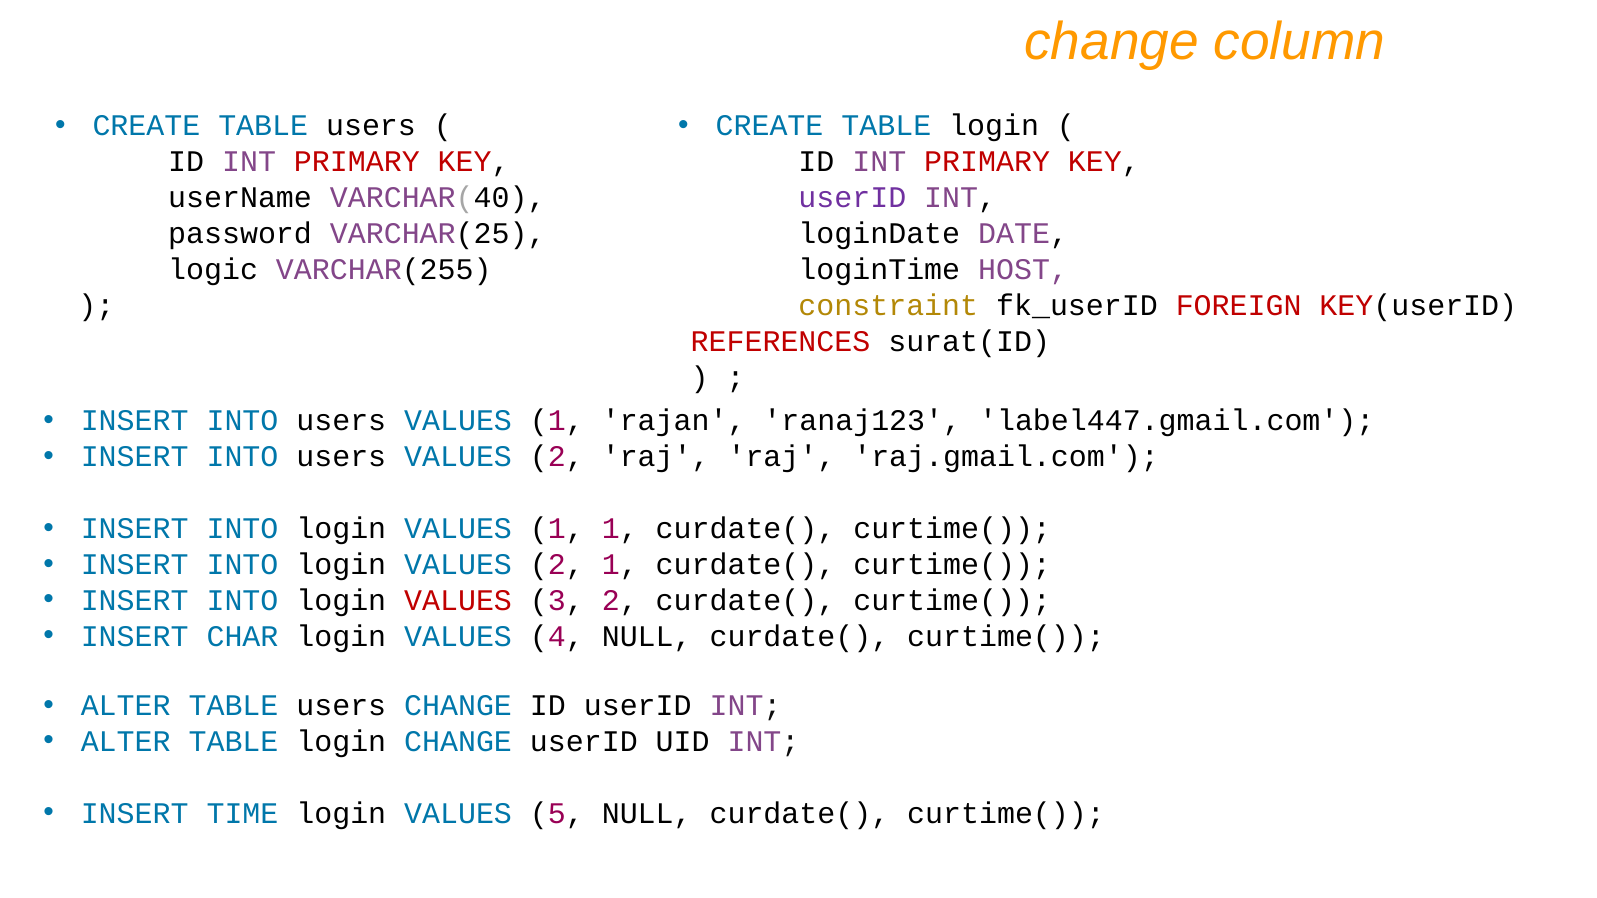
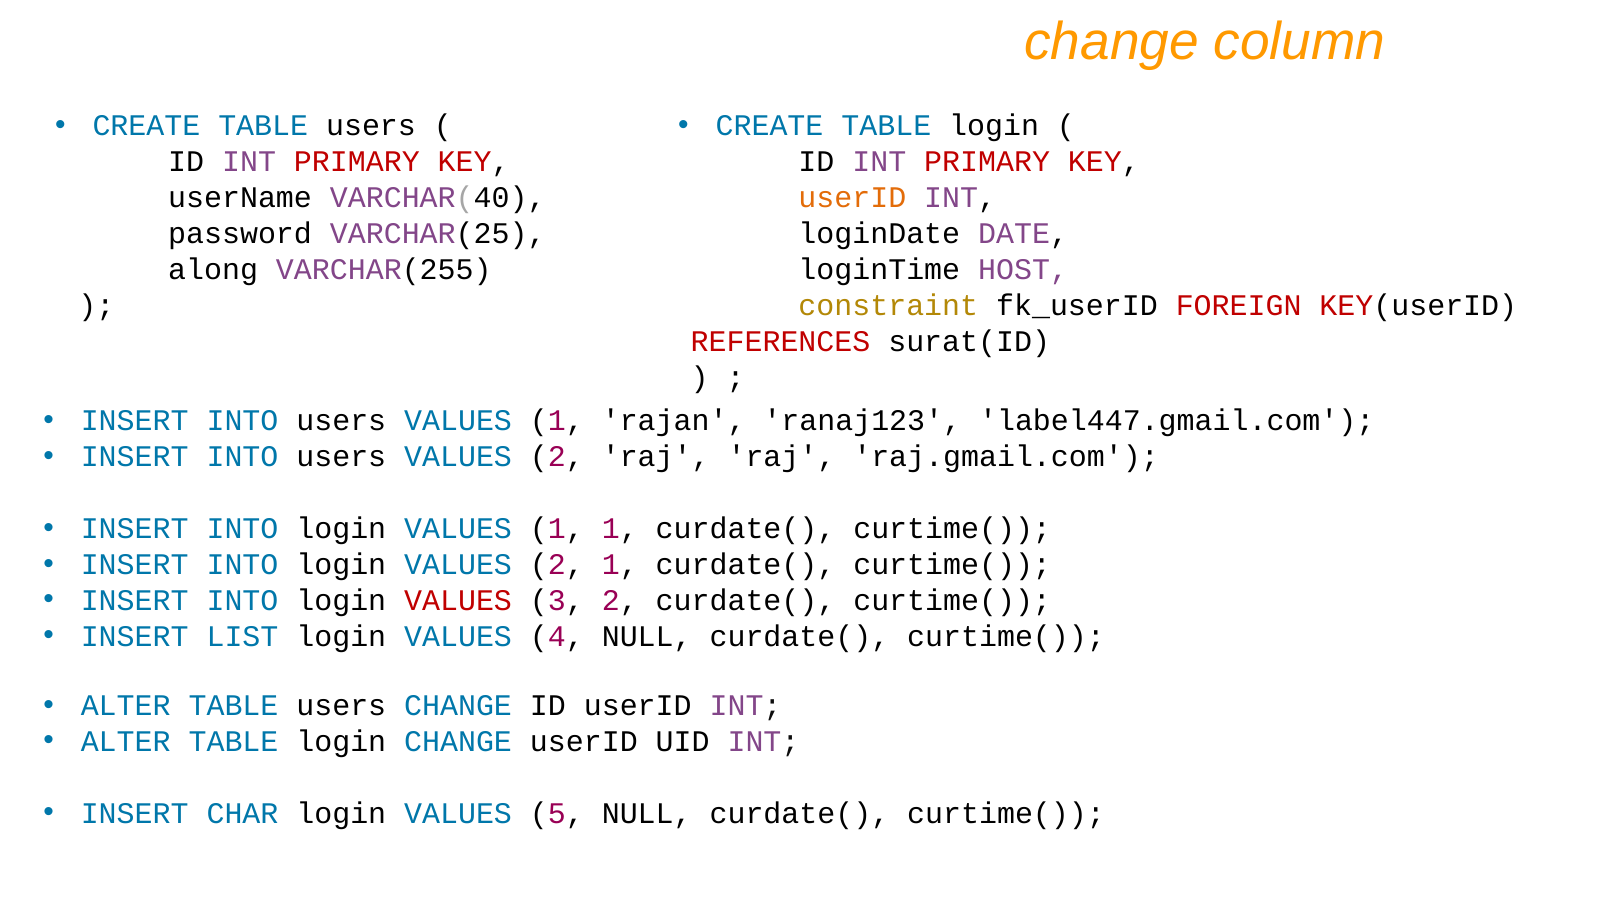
userID colour: purple -> orange (852, 198)
logic: logic -> along (213, 270)
CHAR: CHAR -> LIST (242, 637)
TIME: TIME -> CHAR (242, 813)
